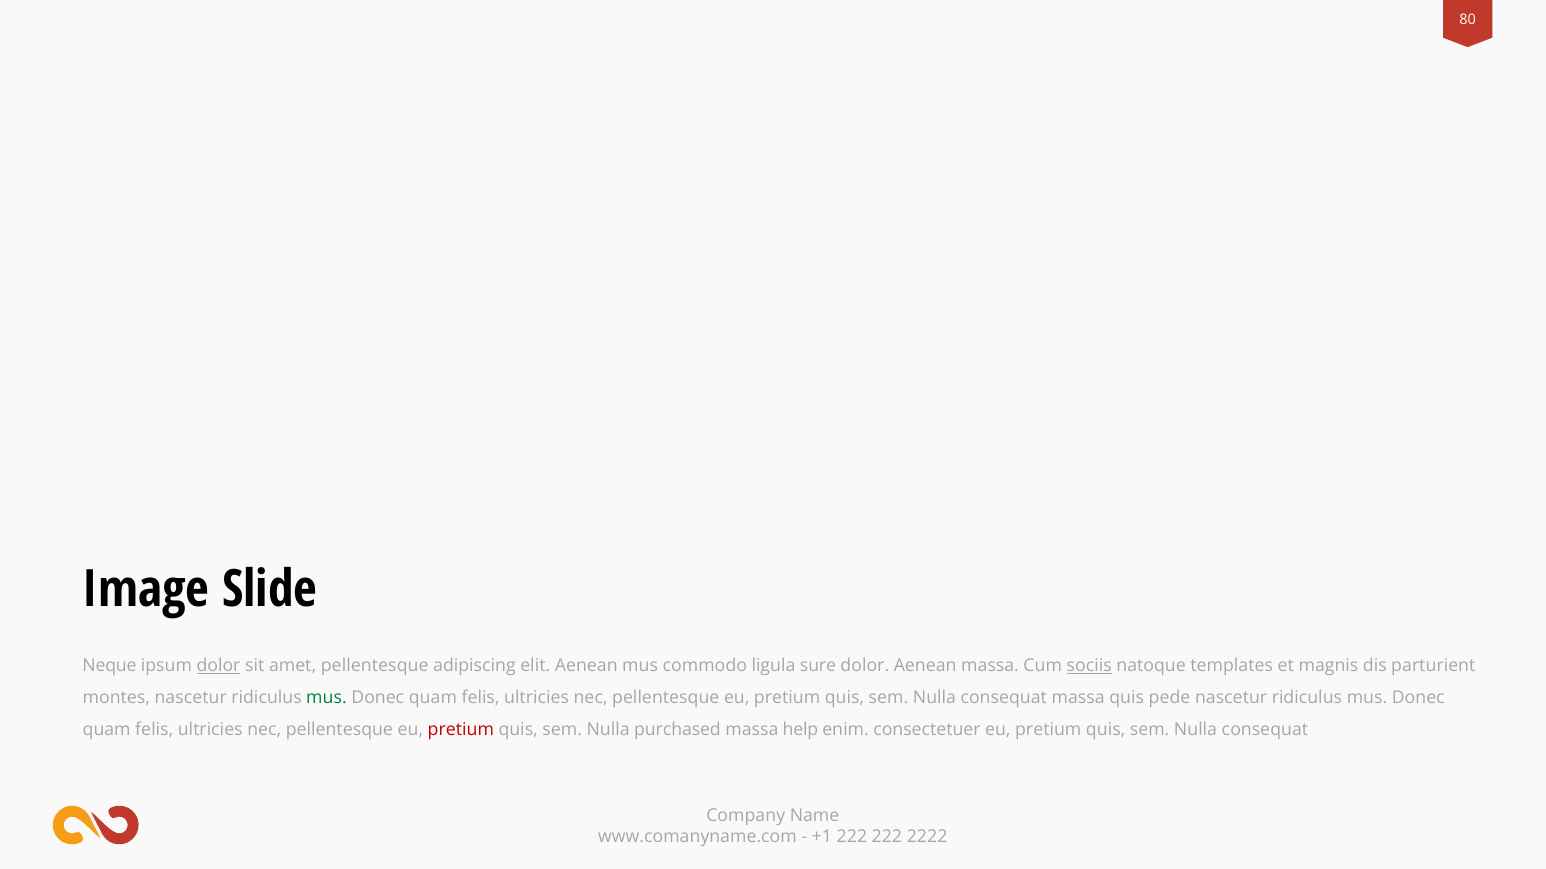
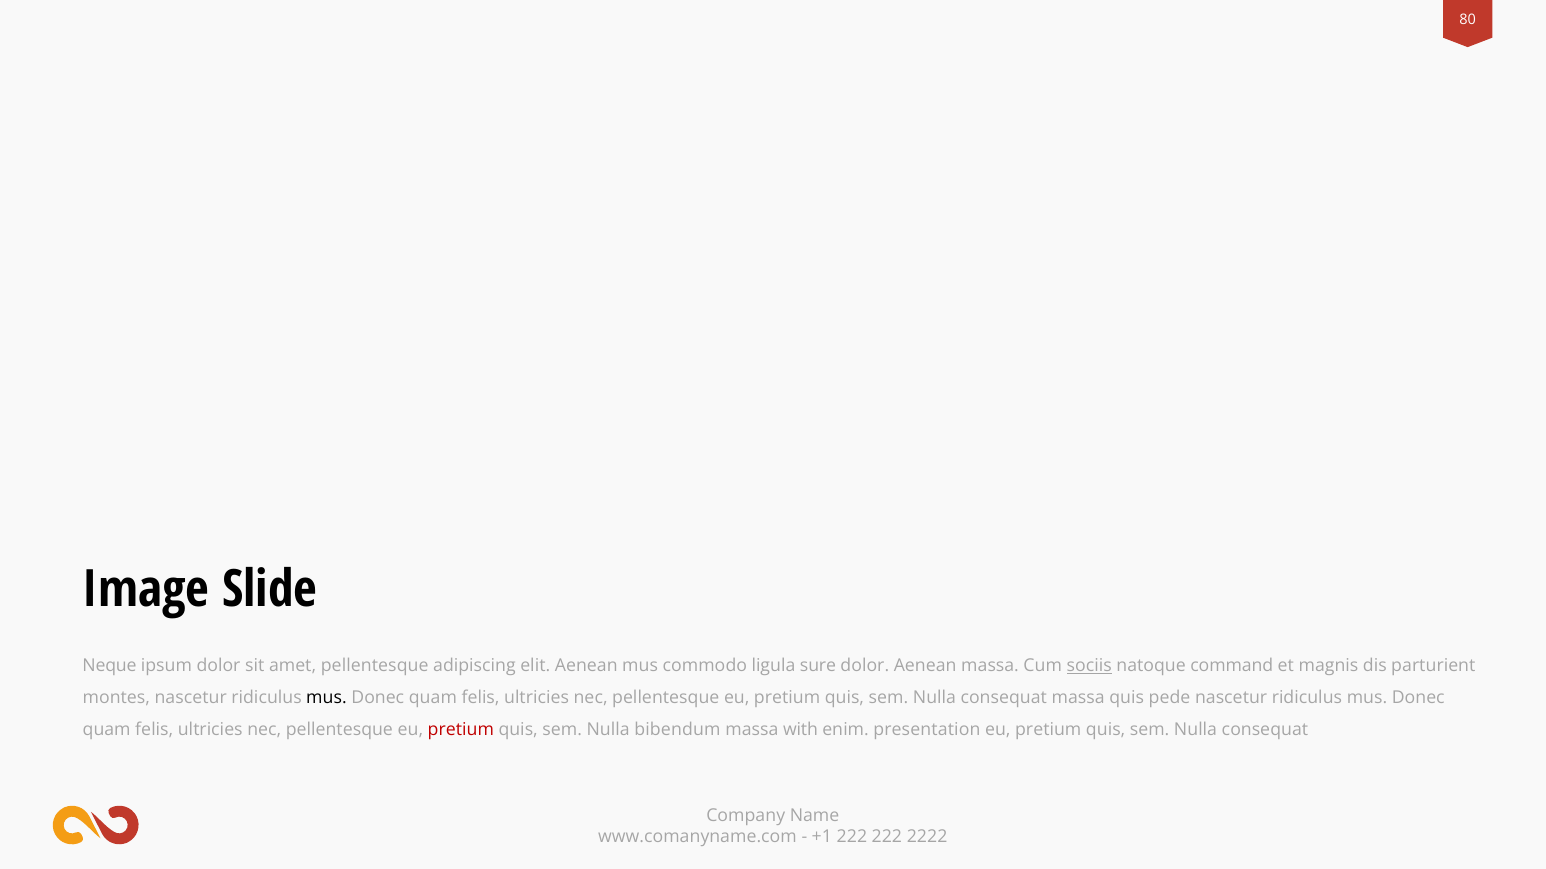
dolor underline: present -> none (219, 666)
templates: templates -> command (1232, 666)
mus colour: green -> black (326, 698)
purchased: purchased -> bibendum (677, 731)
help: help -> with (800, 731)
consectetuer: consectetuer -> presentation (927, 731)
